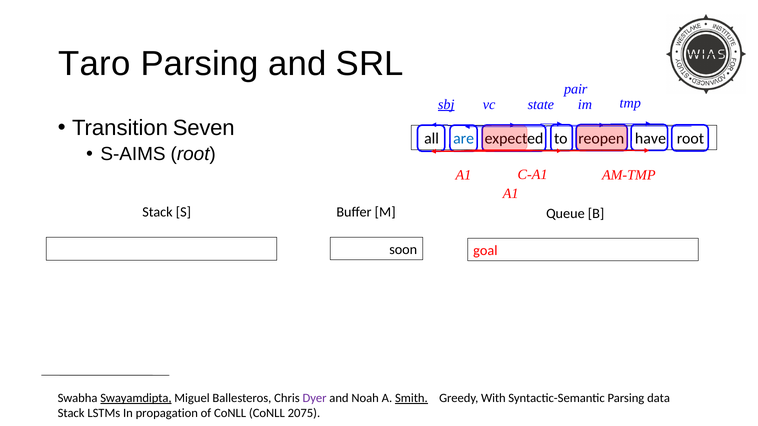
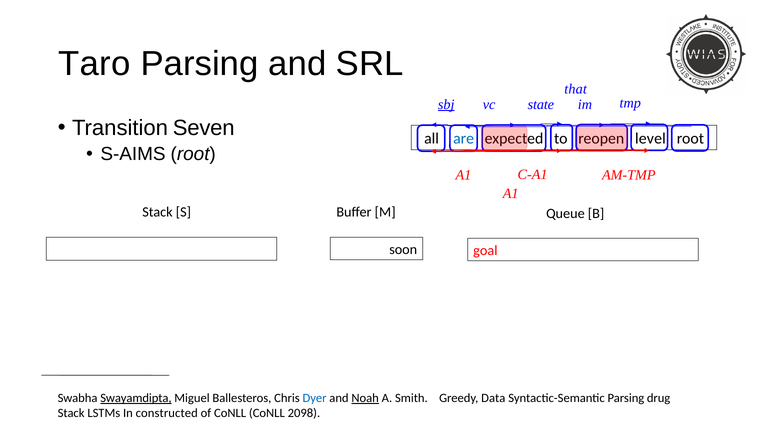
pair: pair -> that (576, 89)
have: have -> level (650, 139)
Dyer colour: purple -> blue (315, 398)
Noah underline: none -> present (365, 398)
Smith underline: present -> none (411, 398)
With: With -> Data (493, 398)
data: data -> drug (659, 398)
propagation: propagation -> constructed (167, 414)
2075: 2075 -> 2098 (304, 414)
